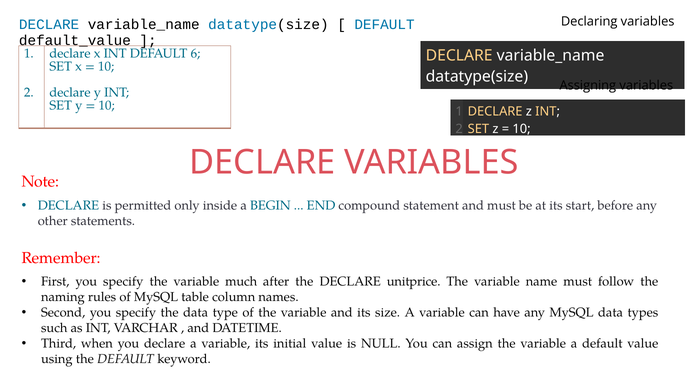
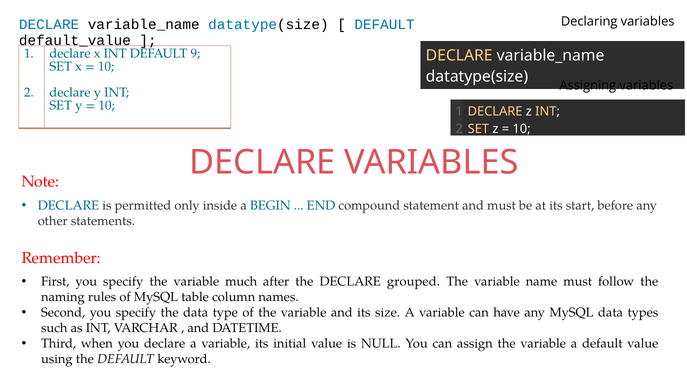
6: 6 -> 9 (195, 54)
unitprice: unitprice -> grouped (414, 282)
